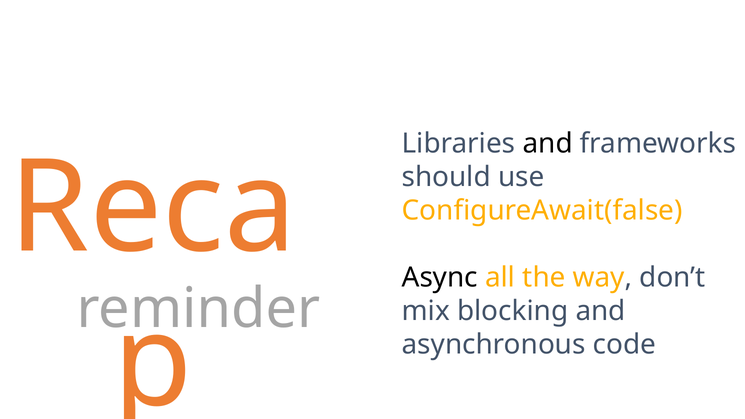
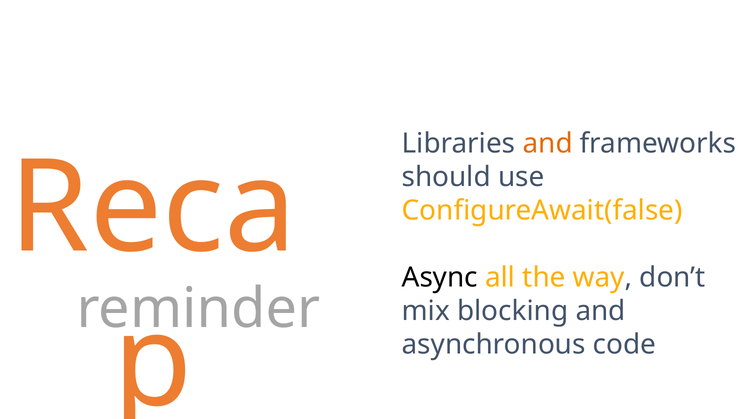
and colour: black -> orange (548, 144)
